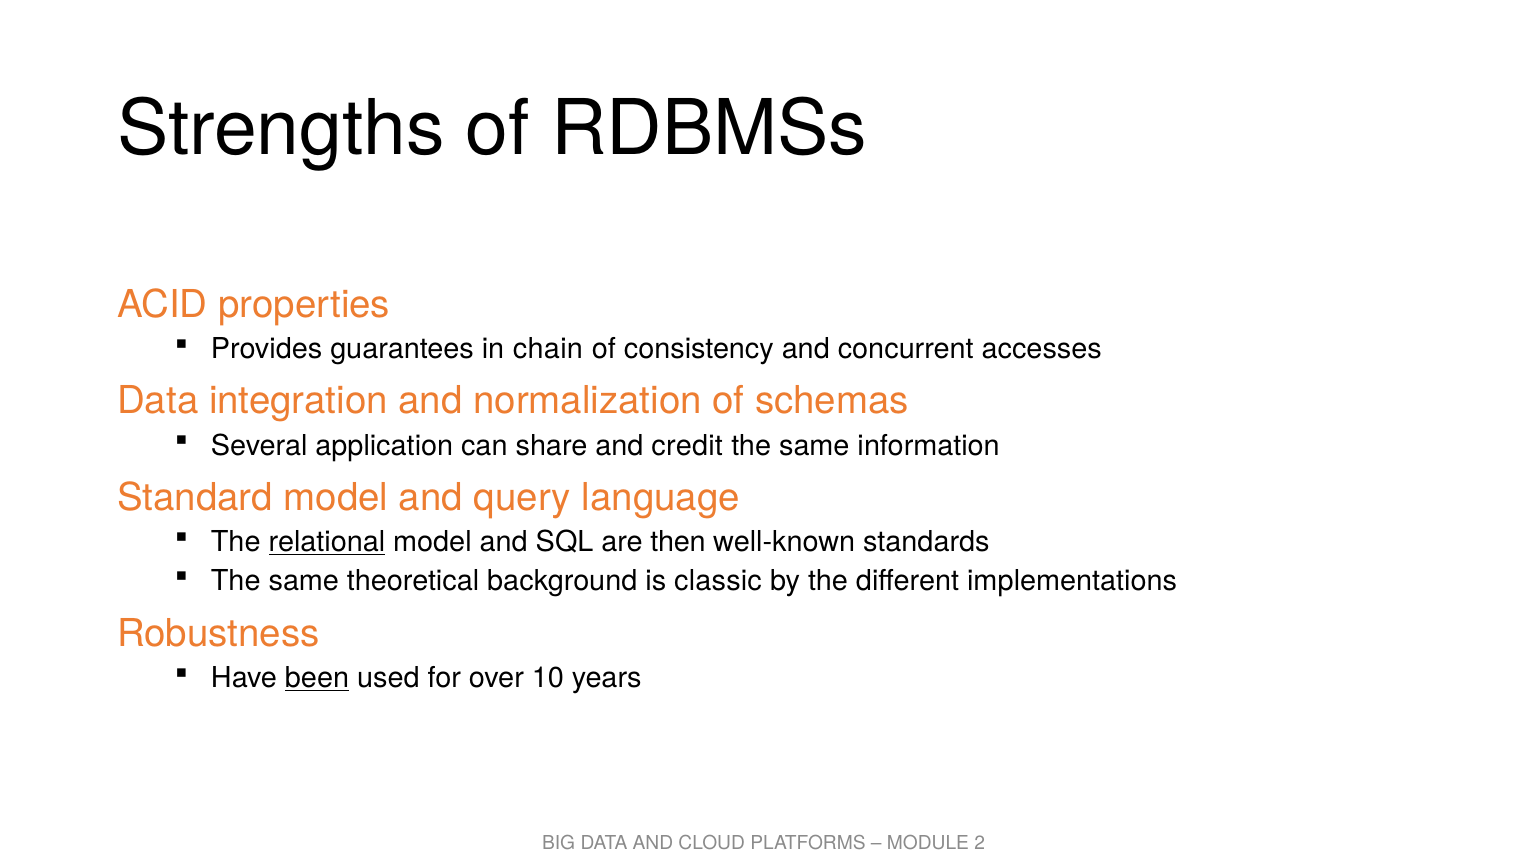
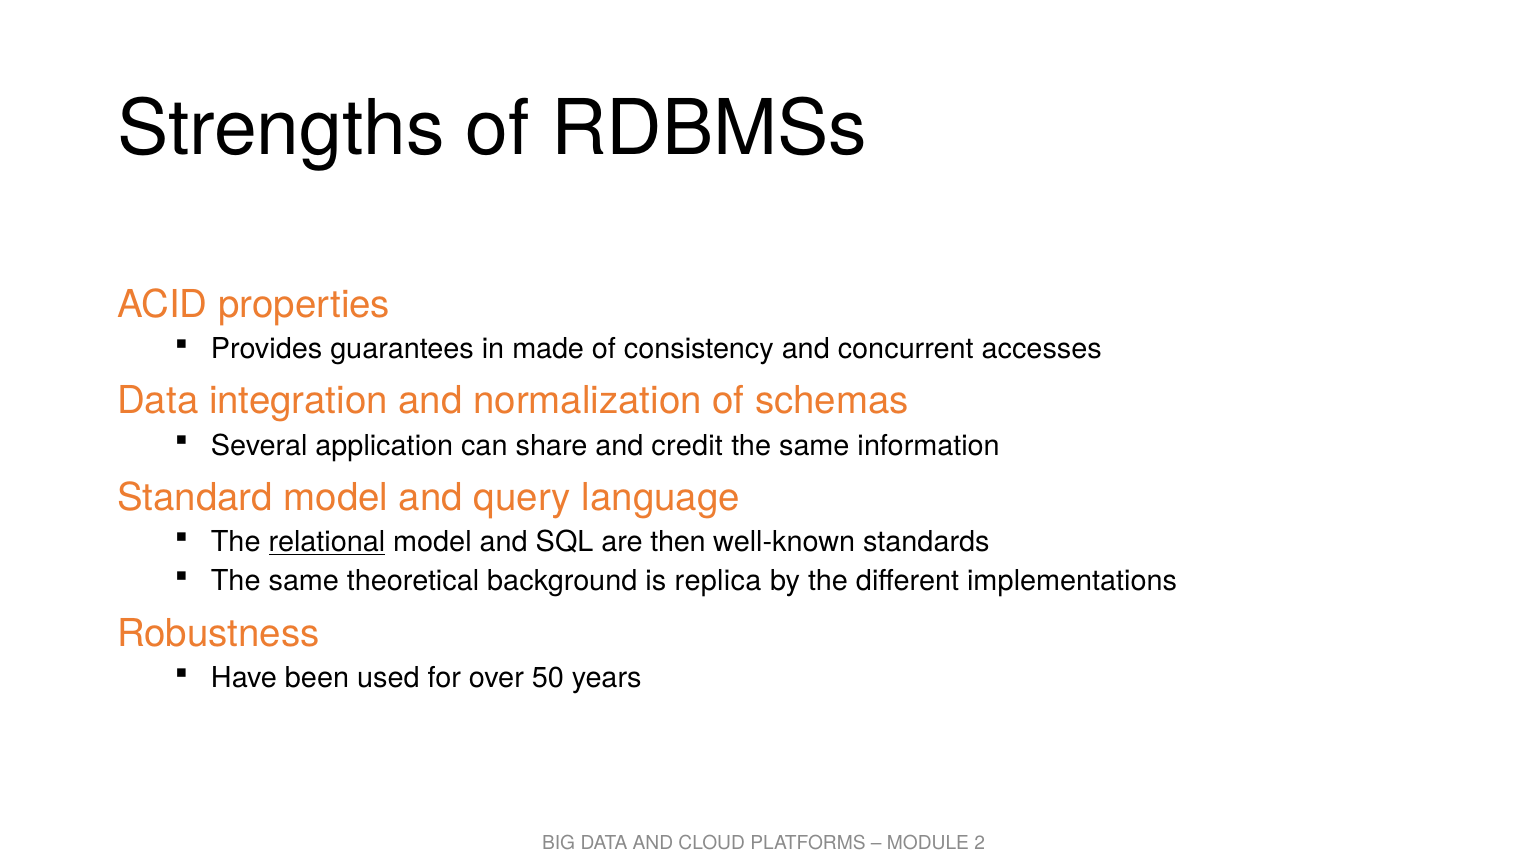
chain: chain -> made (548, 349)
classic: classic -> replica (718, 581)
been underline: present -> none (317, 678)
10: 10 -> 50 (548, 678)
